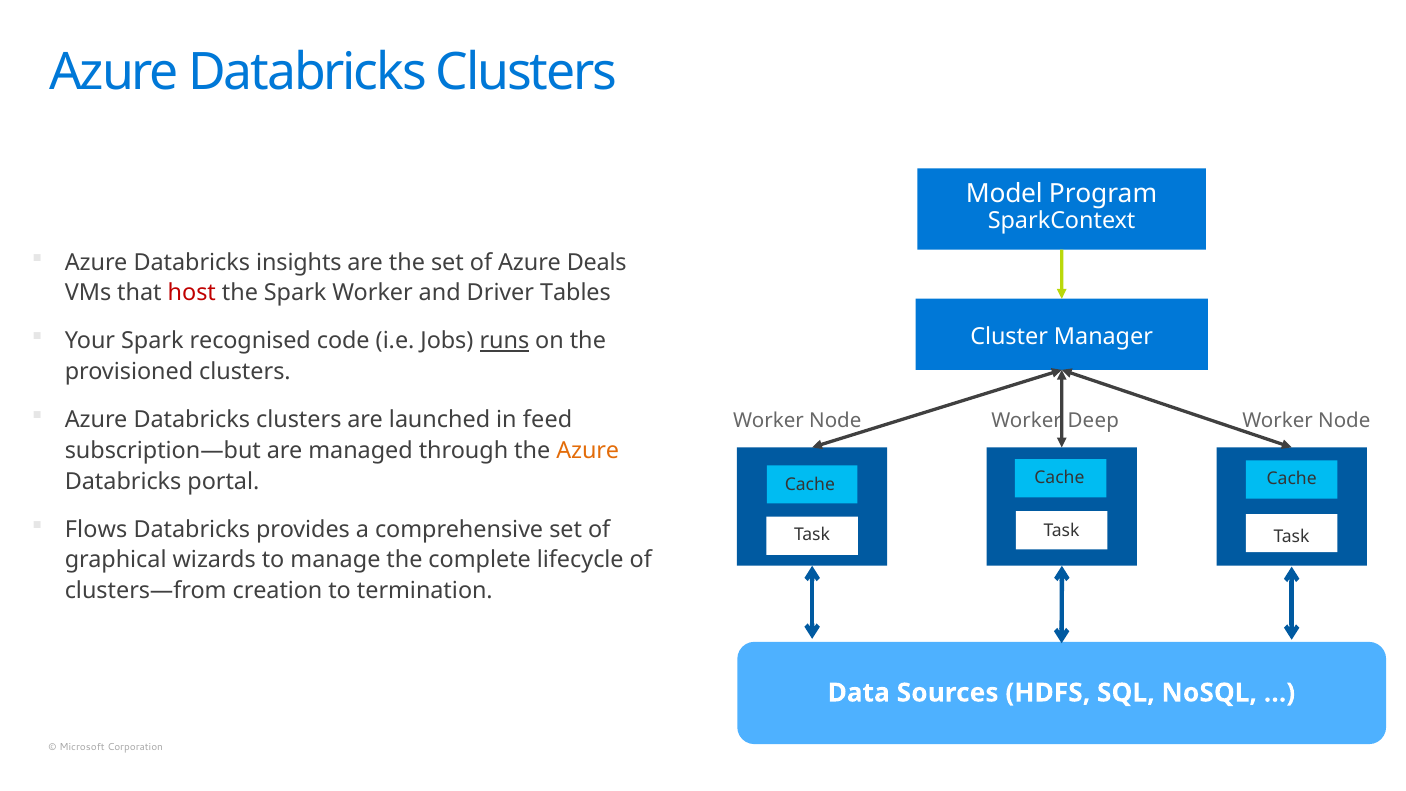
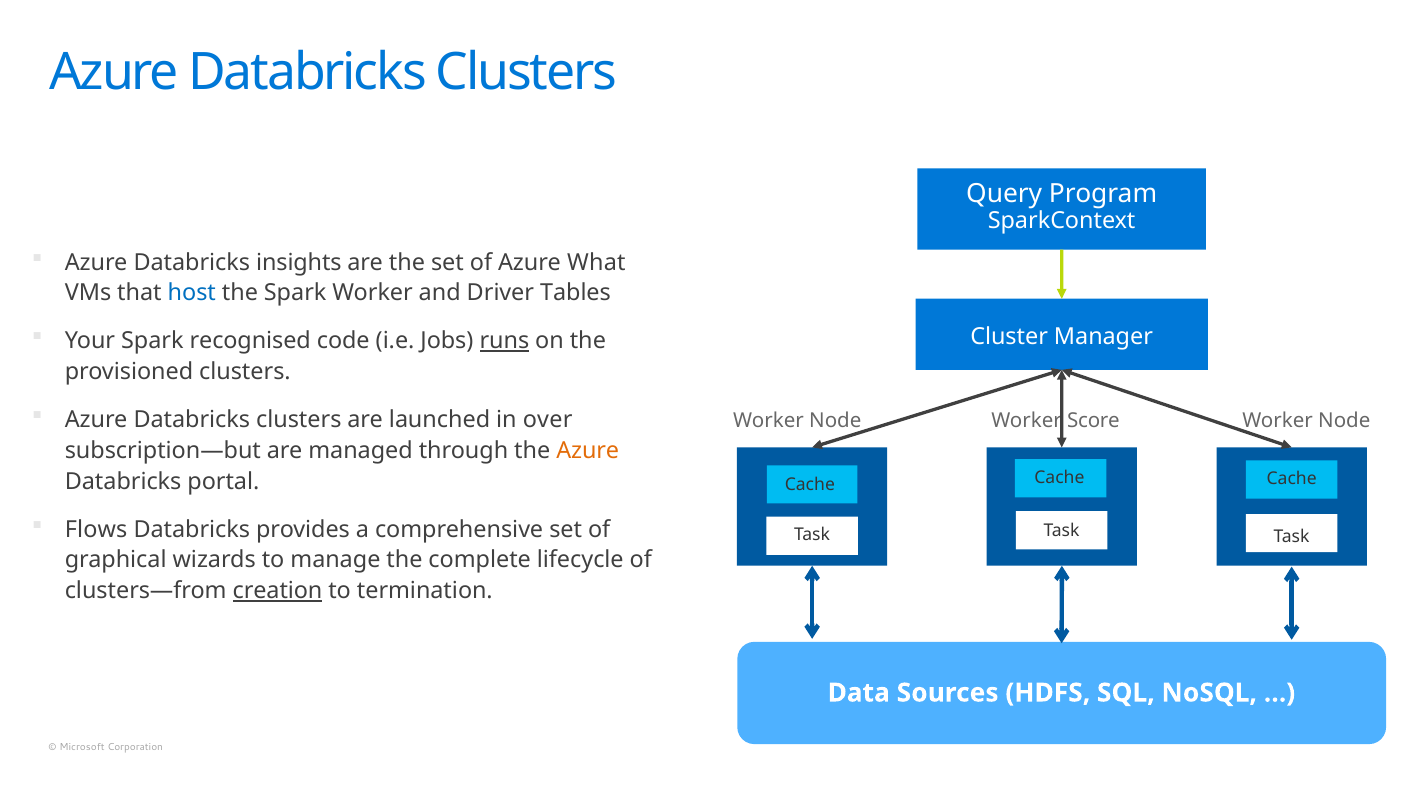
Model: Model -> Query (1004, 194)
Deals: Deals -> What (596, 262)
host colour: red -> blue (192, 293)
feed: feed -> over (548, 420)
Deep: Deep -> Score (1093, 421)
creation underline: none -> present (277, 591)
